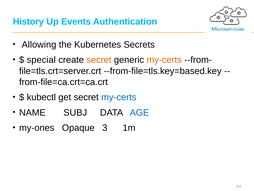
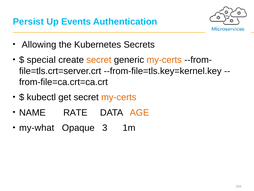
History: History -> Persist (28, 22)
--from-file=tls.key=based.key: --from-file=tls.key=based.key -> --from-file=tls.key=kernel.key (163, 71)
my-certs colour: blue -> orange (119, 97)
SUBJ: SUBJ -> RATE (75, 112)
AGE colour: blue -> orange (139, 112)
my-ones: my-ones -> my-what (37, 128)
